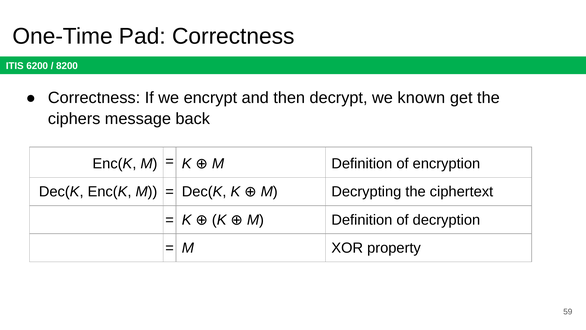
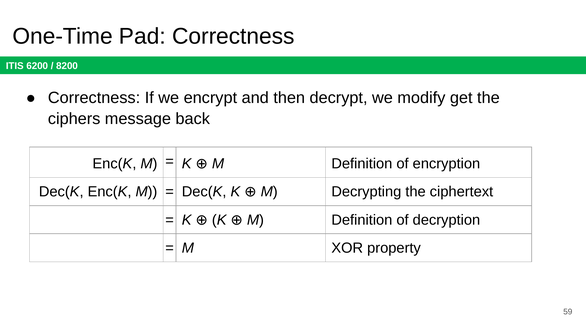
known: known -> modify (421, 98)
